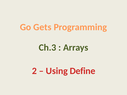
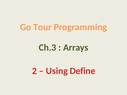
Gets: Gets -> Tour (42, 27)
